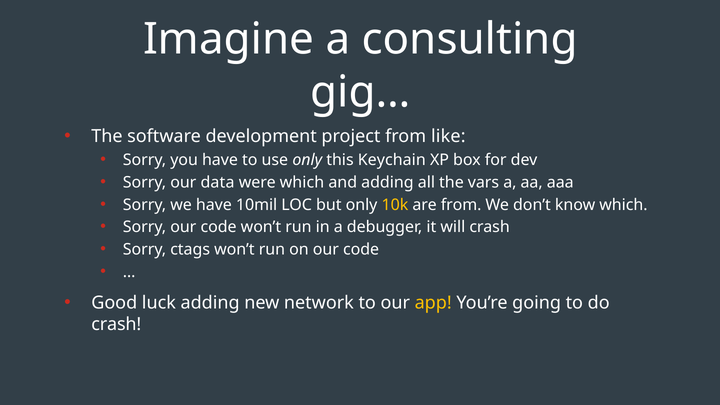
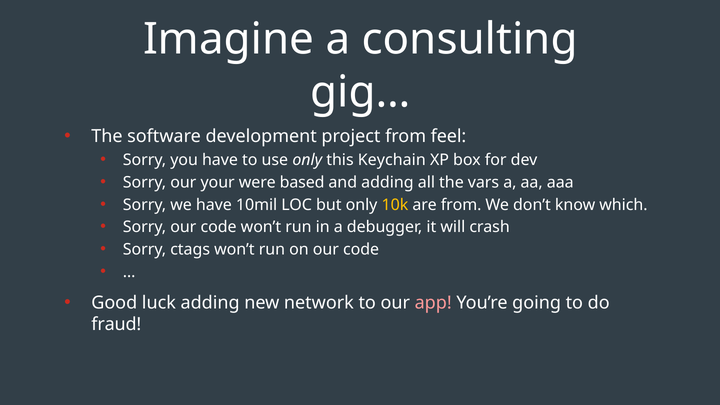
like: like -> feel (448, 137)
data: data -> your (218, 182)
were which: which -> based (302, 182)
app colour: yellow -> pink (433, 303)
crash: crash -> fraud (116, 324)
